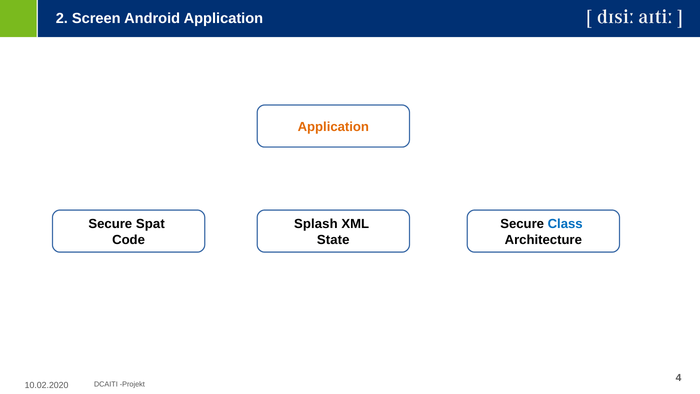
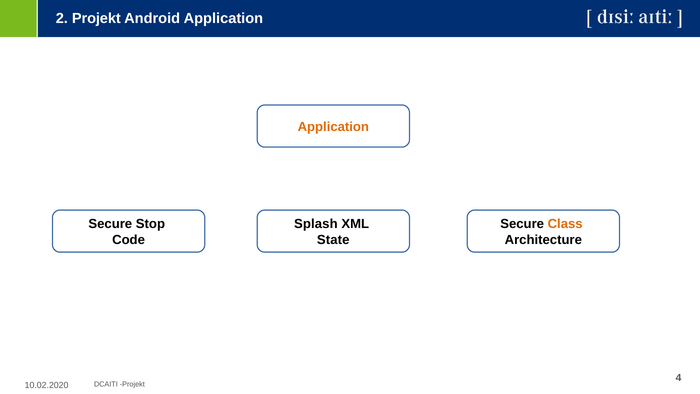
2 Screen: Screen -> Projekt (96, 19)
Spat: Spat -> Stop (150, 224)
Class colour: blue -> orange (565, 224)
